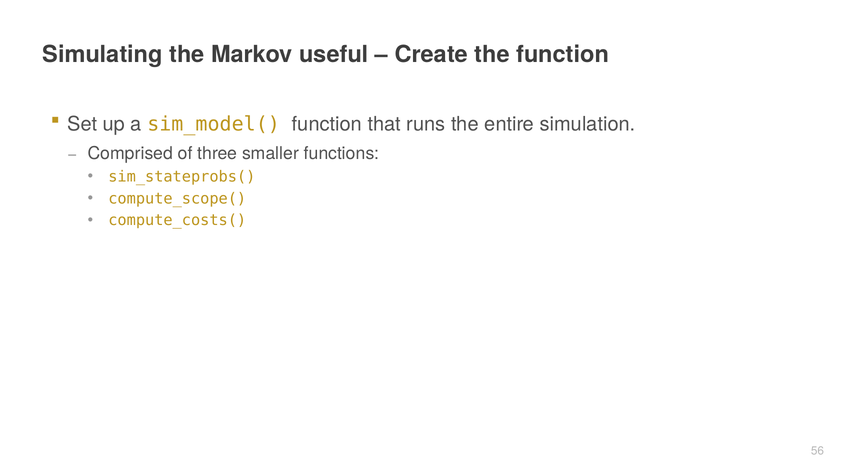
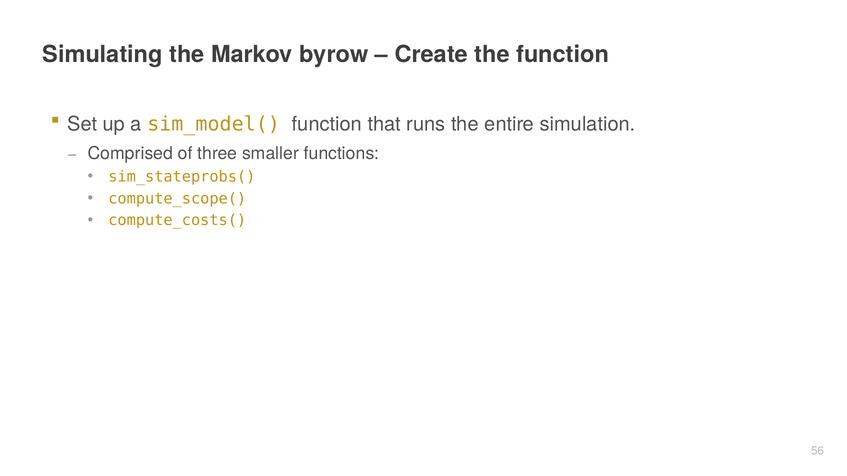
useful: useful -> byrow (334, 55)
